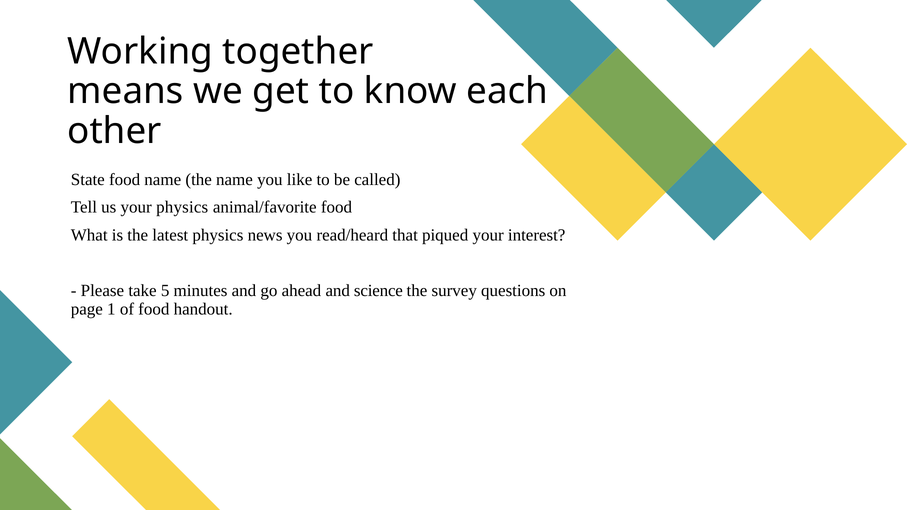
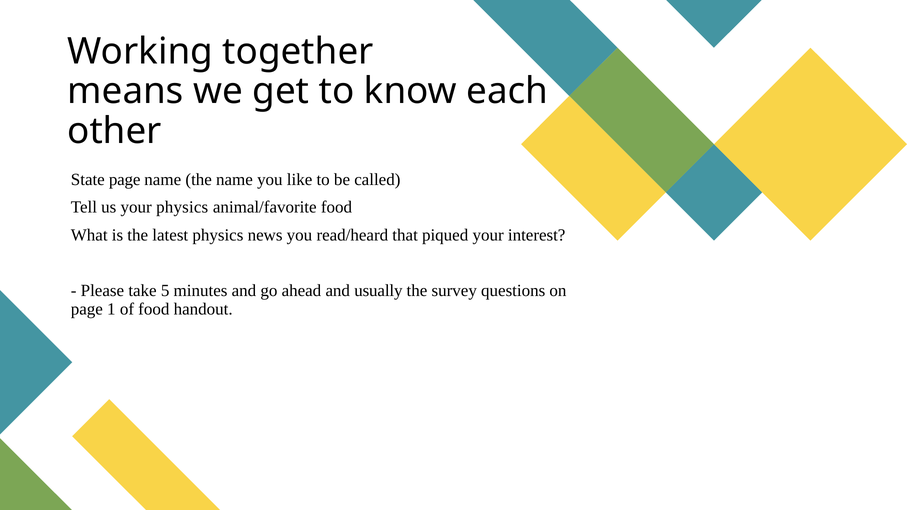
State food: food -> page (125, 179)
science: science -> usually (378, 291)
